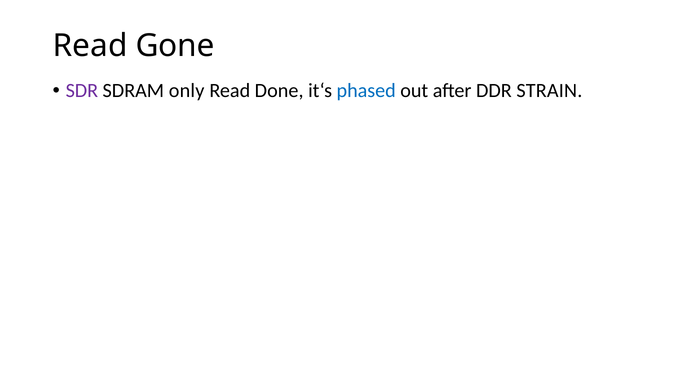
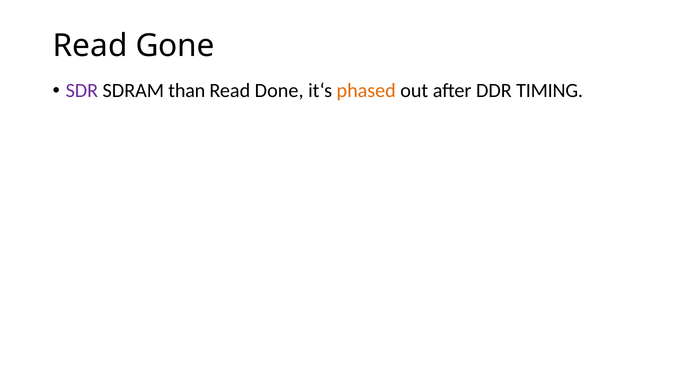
only: only -> than (187, 91)
phased colour: blue -> orange (366, 91)
STRAIN: STRAIN -> TIMING (550, 91)
